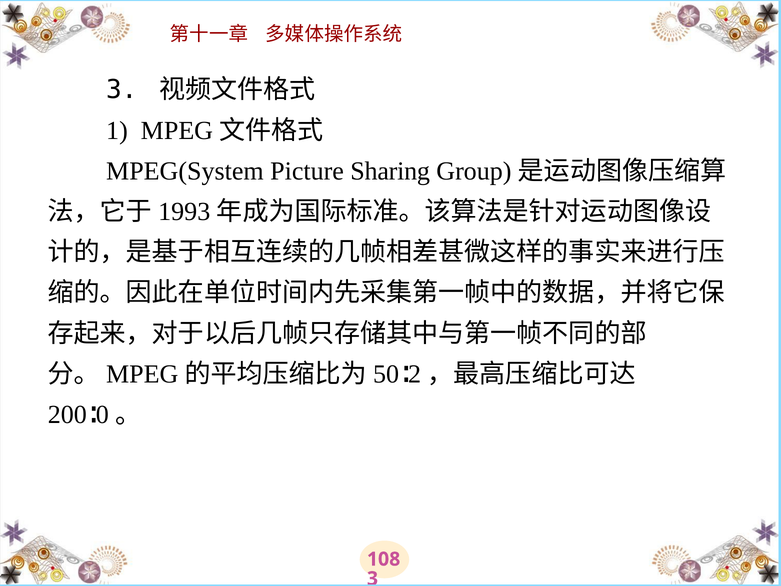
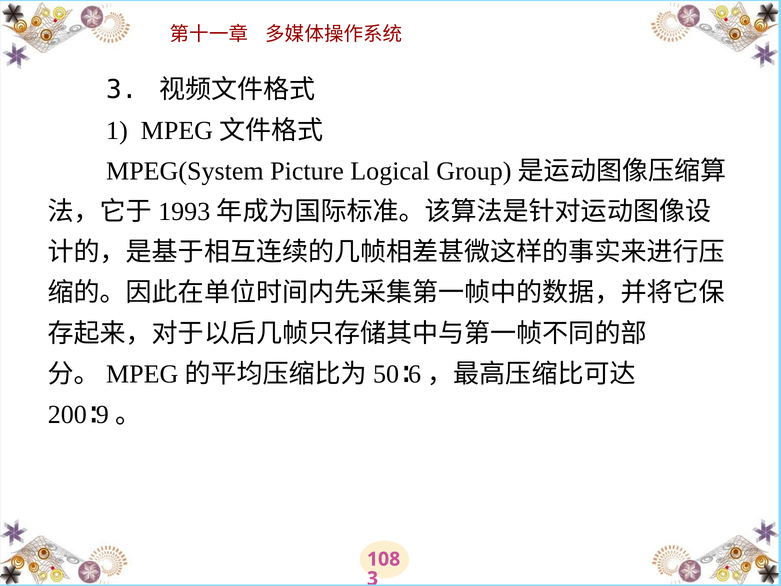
Sharing: Sharing -> Logical (390, 171)
2: 2 -> 6 (415, 374)
0: 0 -> 9 (102, 415)
